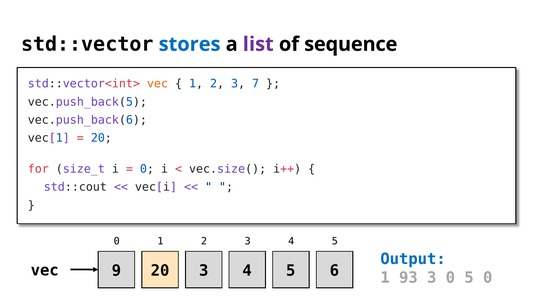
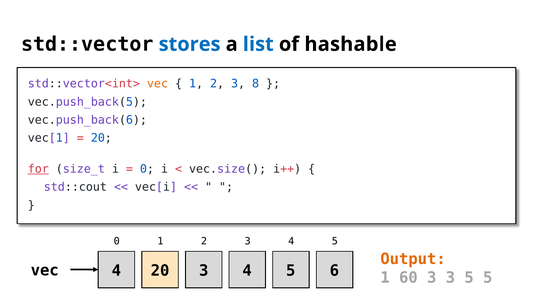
list colour: purple -> blue (258, 44)
sequence: sequence -> hashable (351, 44)
7: 7 -> 8 (256, 84)
for underline: none -> present (38, 169)
Output colour: blue -> orange (413, 259)
vec 9: 9 -> 4 (116, 270)
93: 93 -> 60 (408, 277)
3 0: 0 -> 3 (450, 277)
5 0: 0 -> 5 (488, 277)
